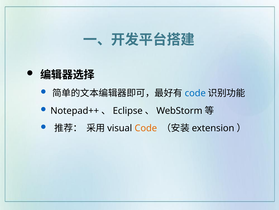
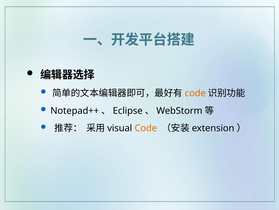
code colour: blue -> orange (195, 93)
